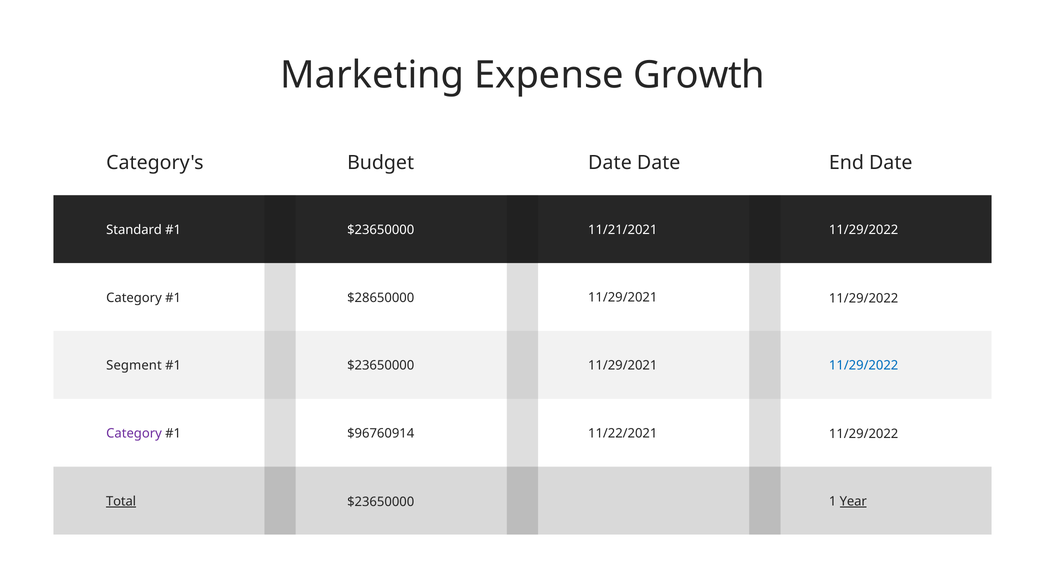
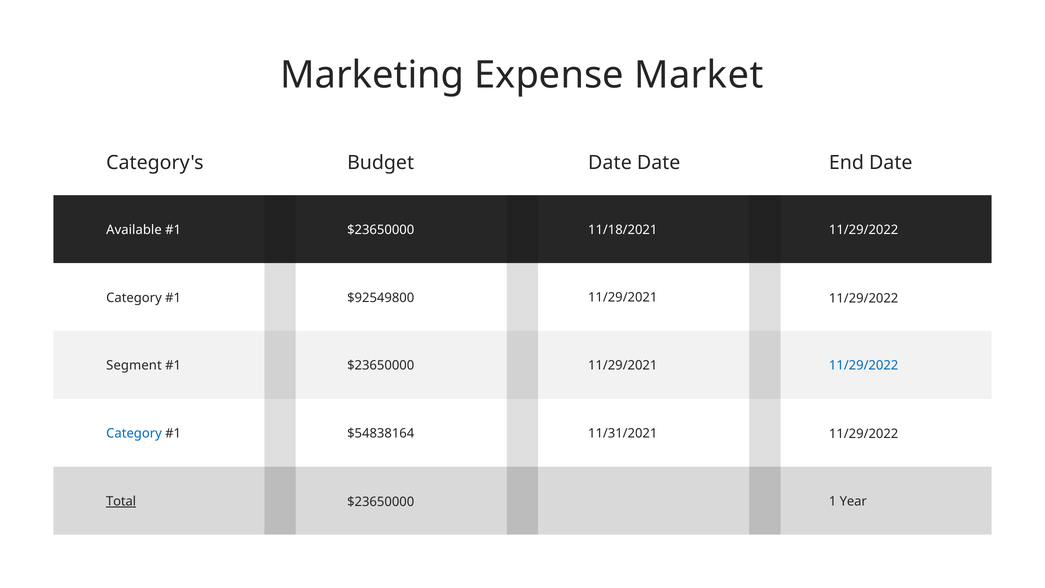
Growth: Growth -> Market (699, 75)
Standard: Standard -> Available (134, 230)
11/21/2021: 11/21/2021 -> 11/18/2021 (623, 230)
$28650000: $28650000 -> $92549800 (381, 298)
Category colour: purple -> blue (134, 433)
$96760914: $96760914 -> $54838164 (381, 433)
11/22/2021: 11/22/2021 -> 11/31/2021 (623, 433)
Year underline: present -> none (853, 501)
